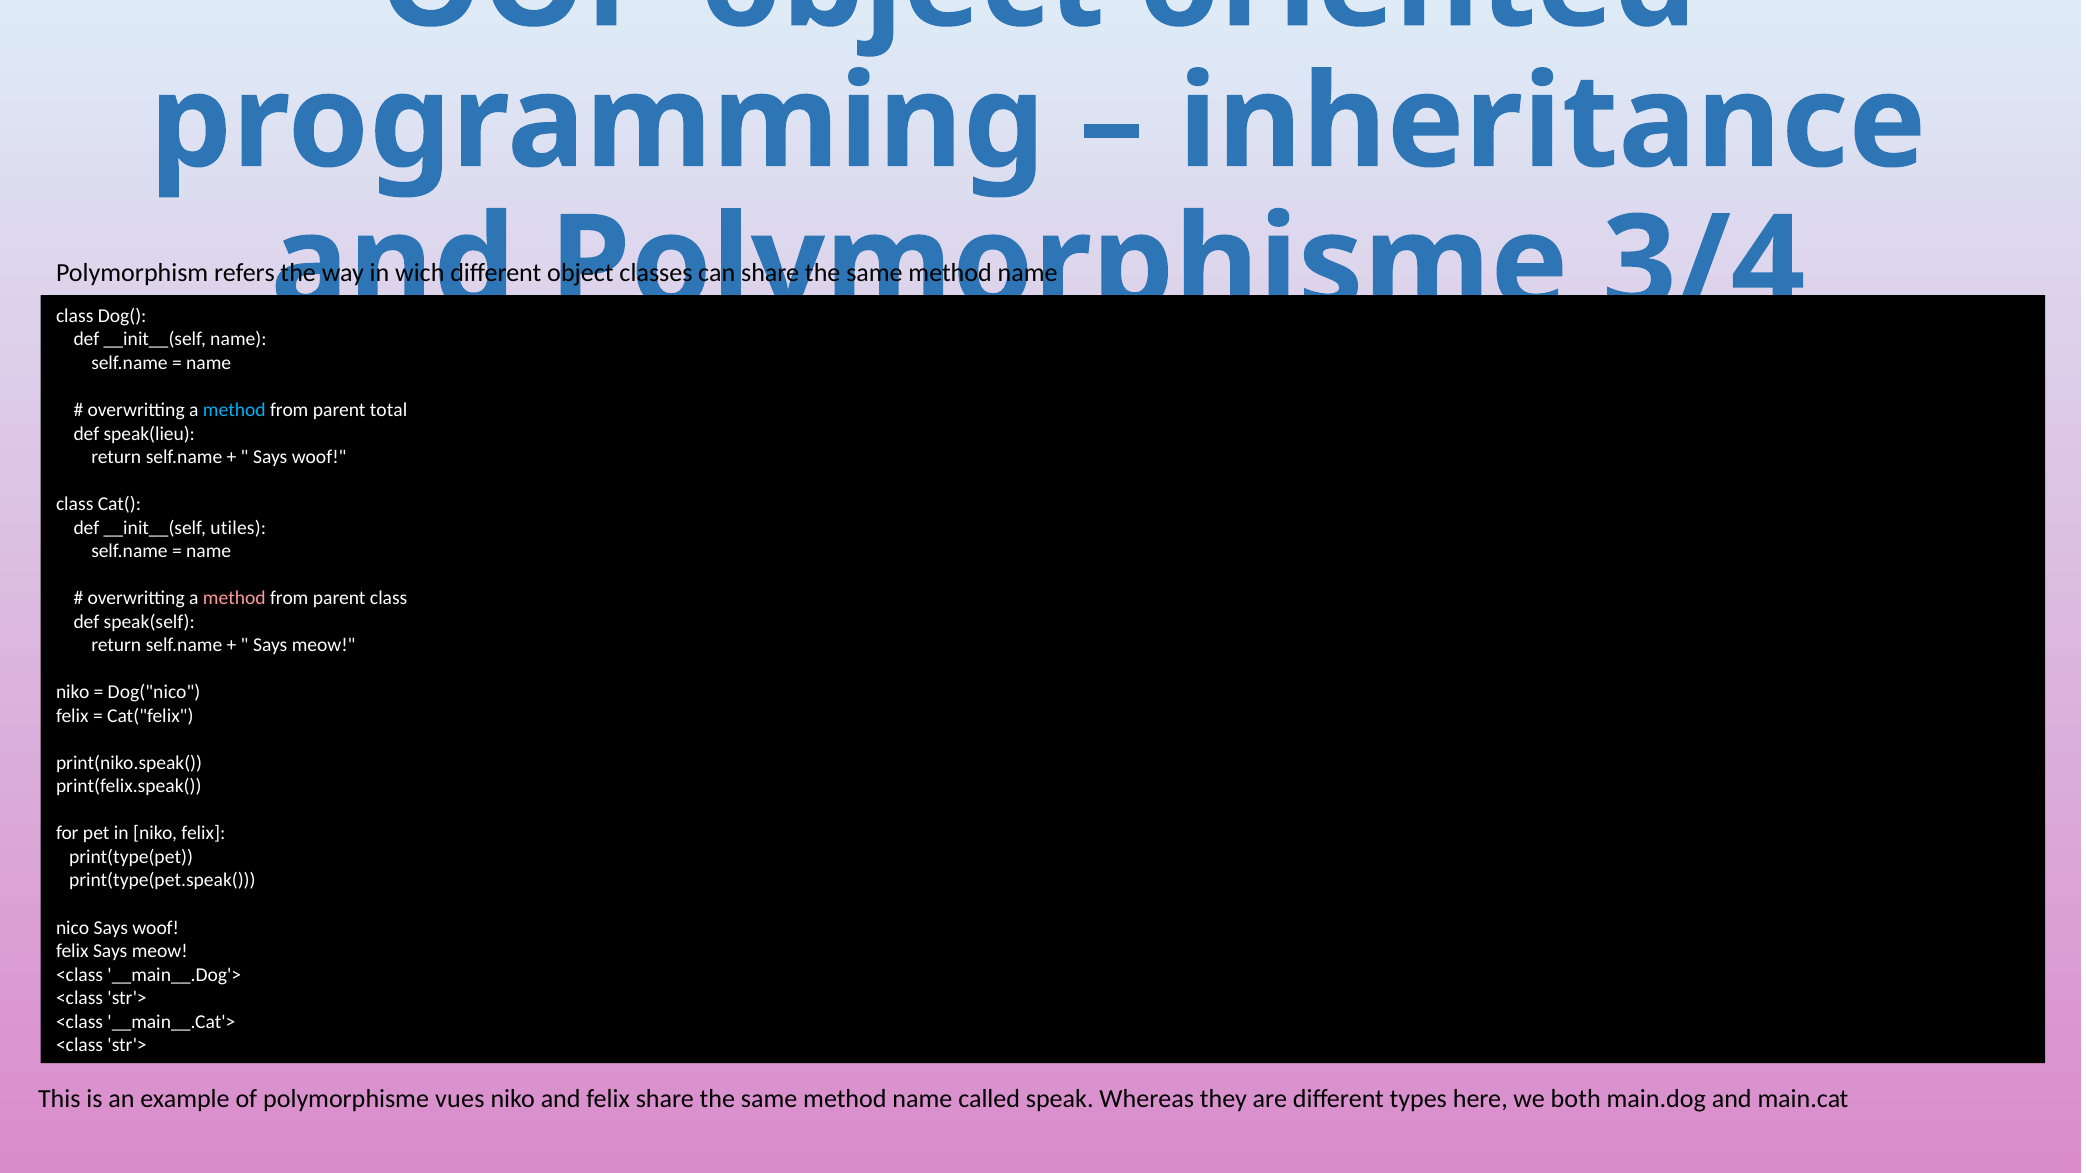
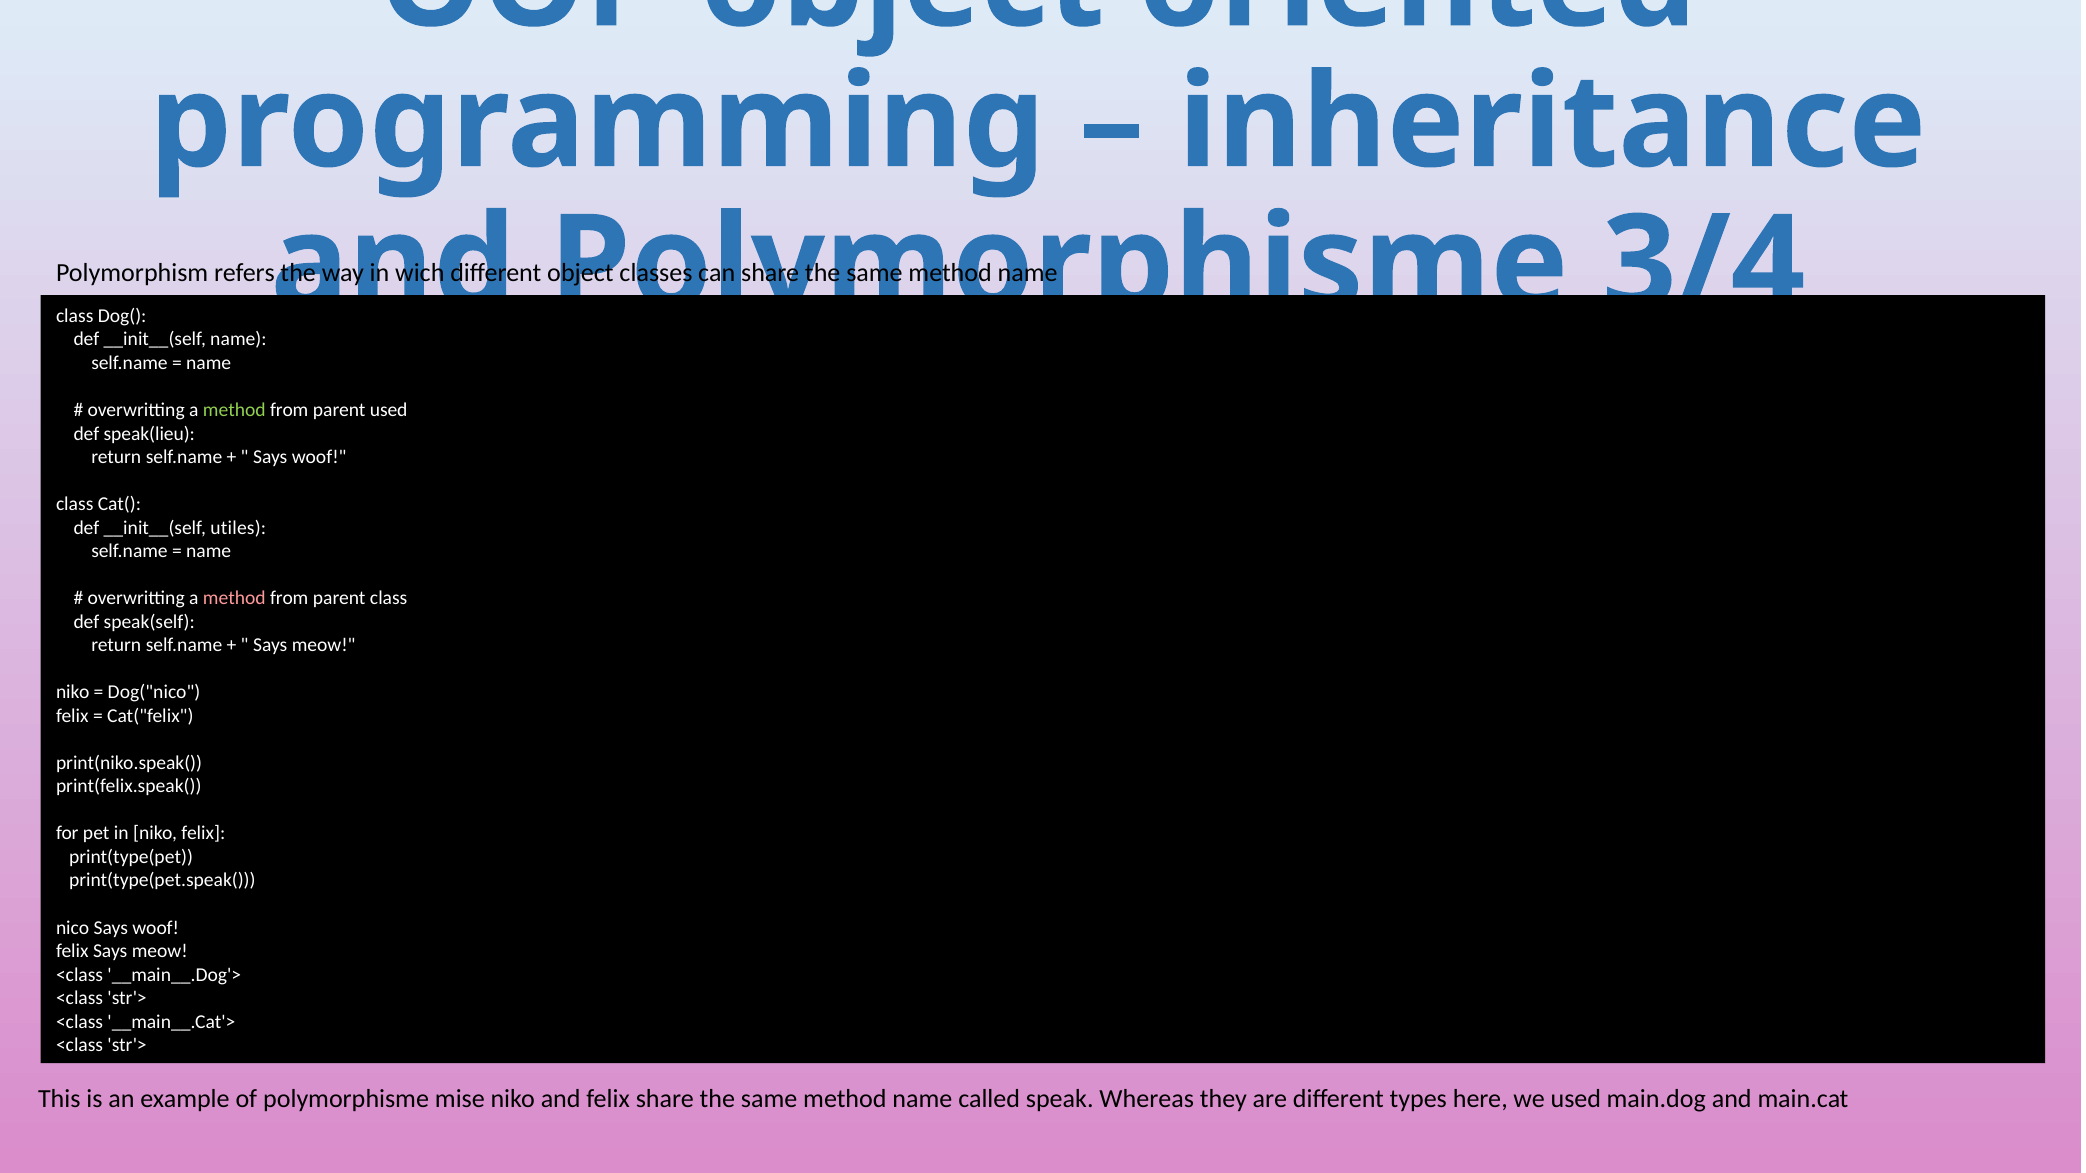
method colour: light blue -> light green (234, 410)
parent total: total -> used (389, 410)
vues: vues -> mise (460, 1099)
we both: both -> used (1576, 1099)
